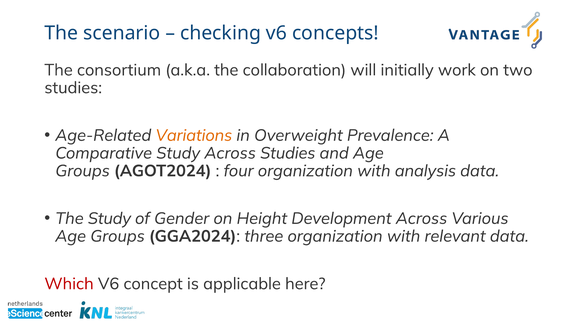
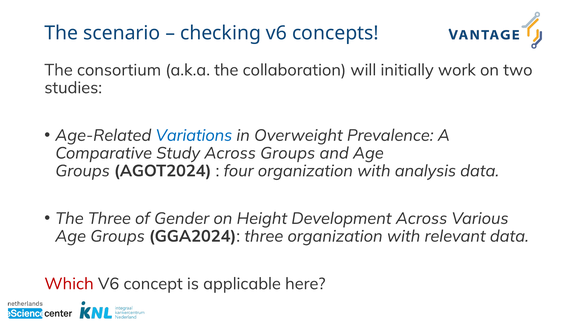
Variations colour: orange -> blue (194, 135)
Across Studies: Studies -> Groups (288, 153)
The Study: Study -> Three (109, 218)
